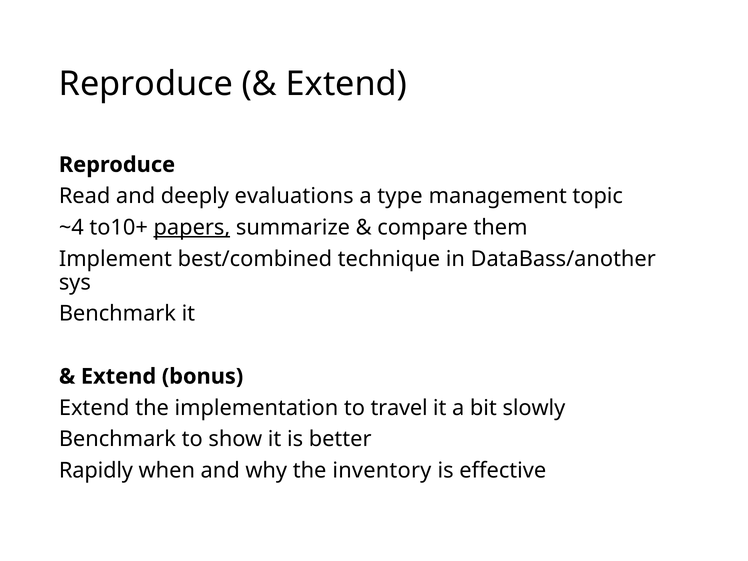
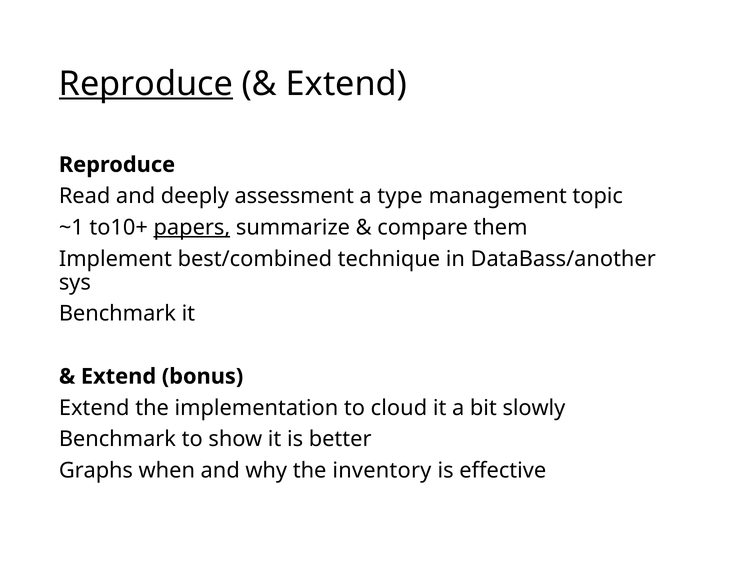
Reproduce underline: none -> present (146, 84)
evaluations: evaluations -> assessment (294, 196)
~4: ~4 -> ~1 (71, 227)
travel: travel -> cloud (399, 408)
Rapidly: Rapidly -> Graphs (96, 471)
